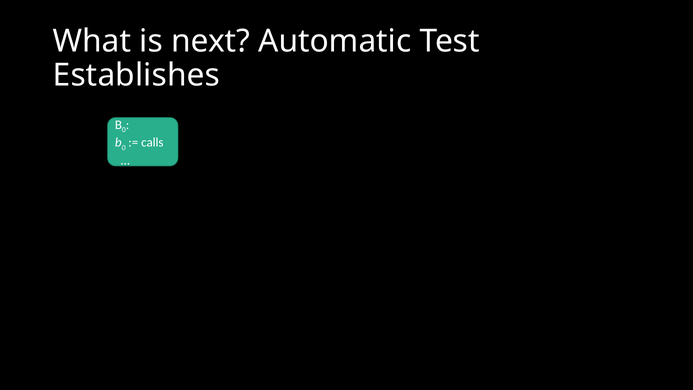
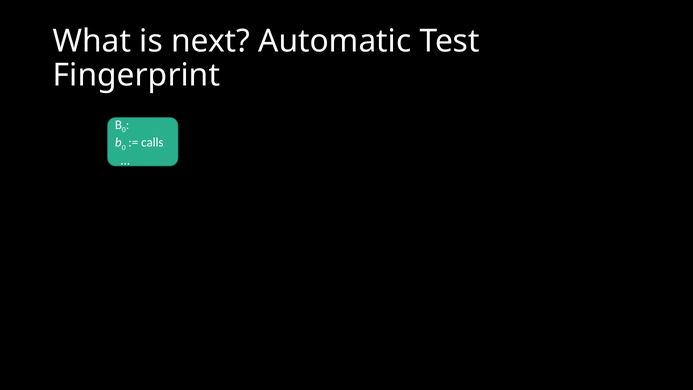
Establishes: Establishes -> Fingerprint (136, 75)
